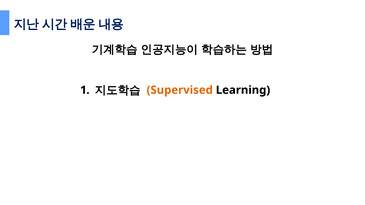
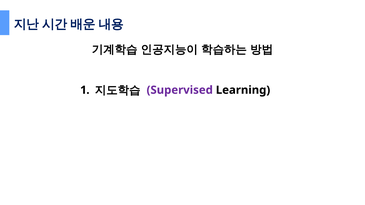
Supervised colour: orange -> purple (180, 90)
